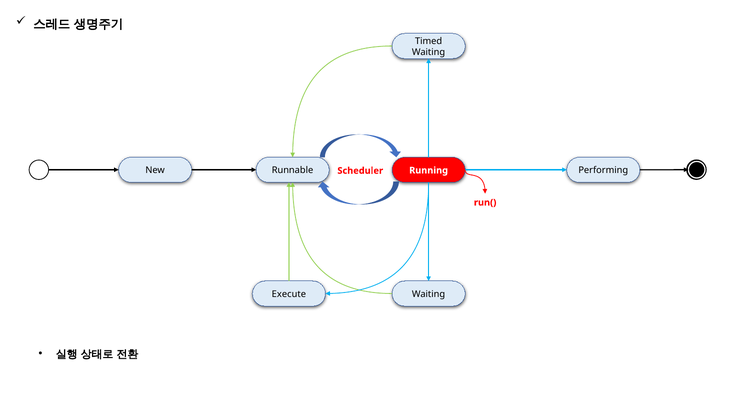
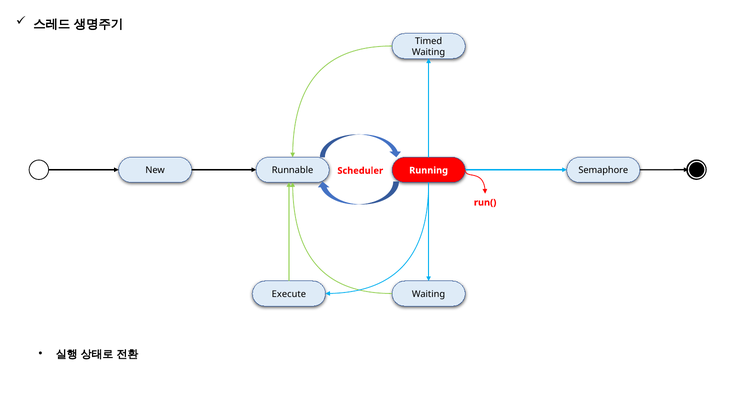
Performing: Performing -> Semaphore (603, 171)
